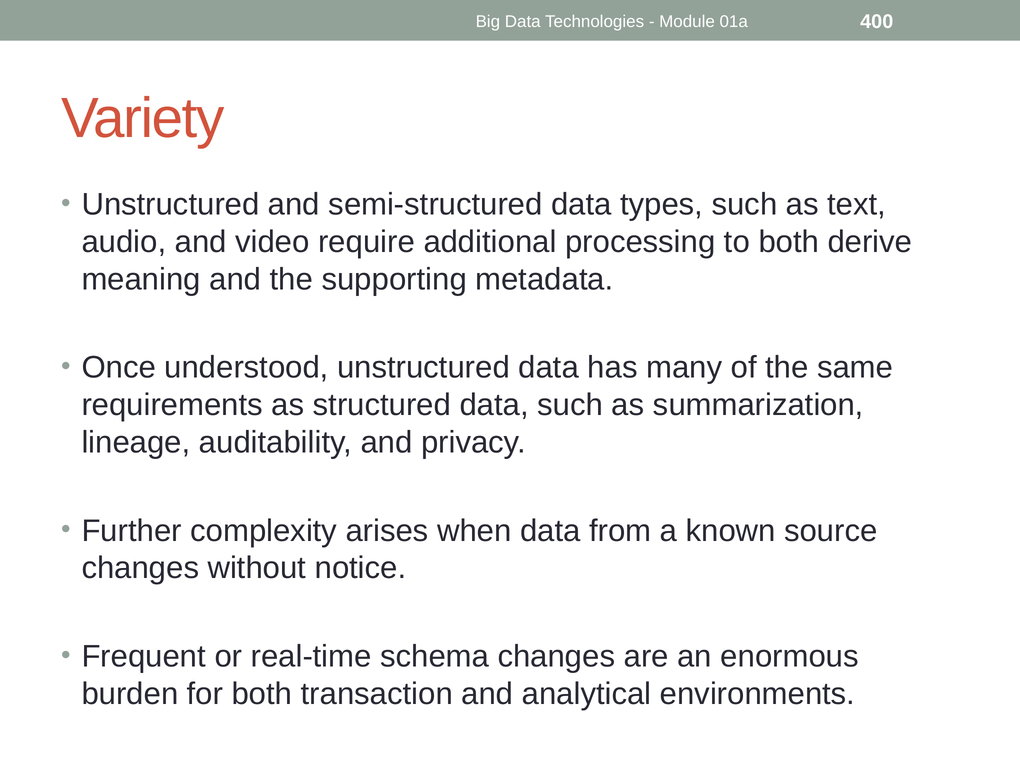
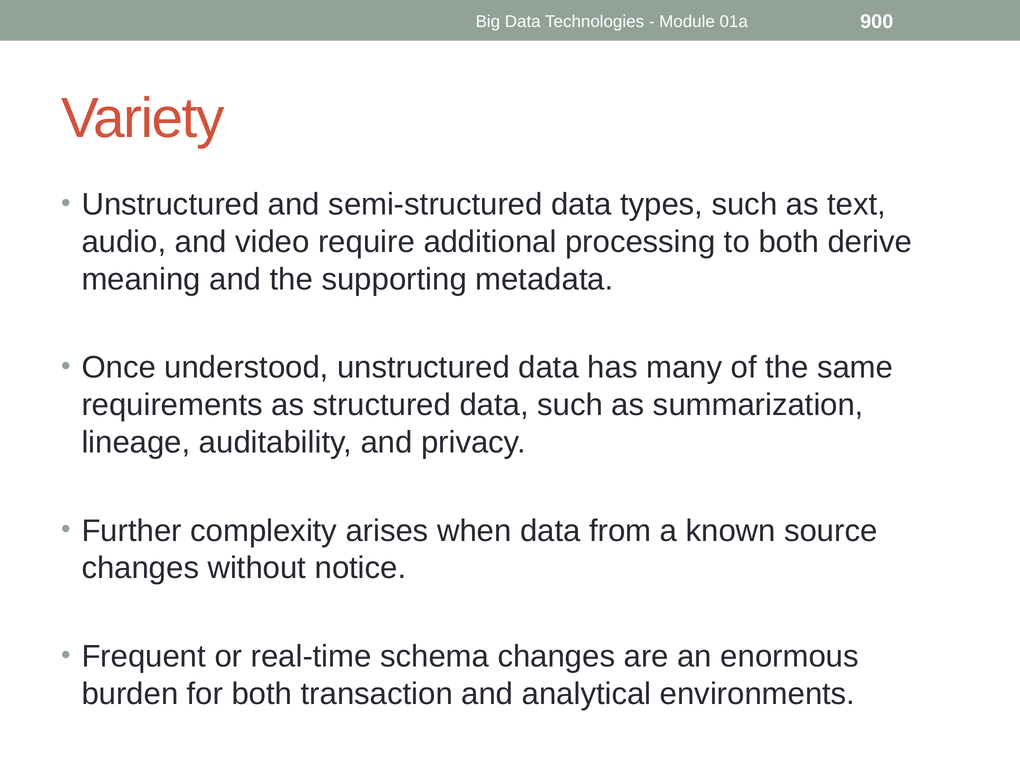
400: 400 -> 900 (877, 22)
